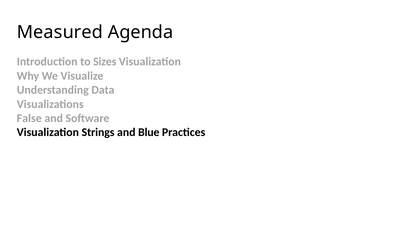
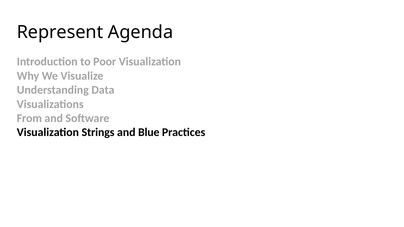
Measured: Measured -> Represent (60, 32)
Sizes: Sizes -> Poor (105, 62)
False: False -> From (29, 118)
